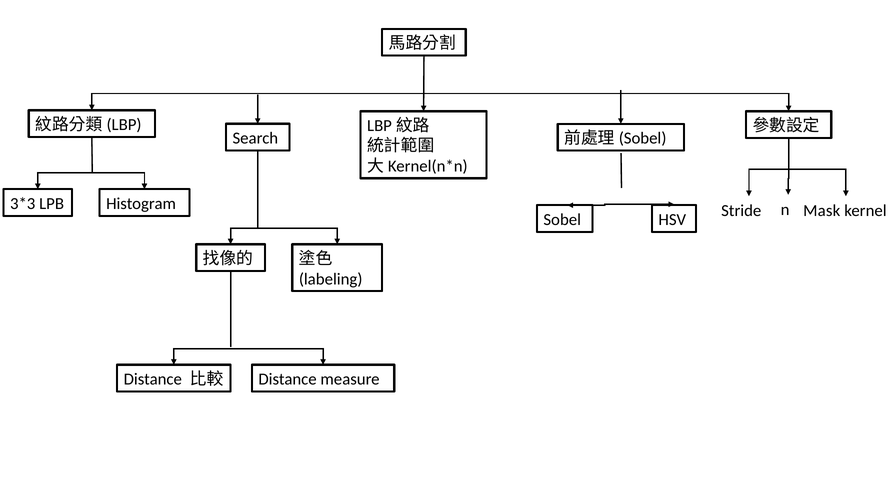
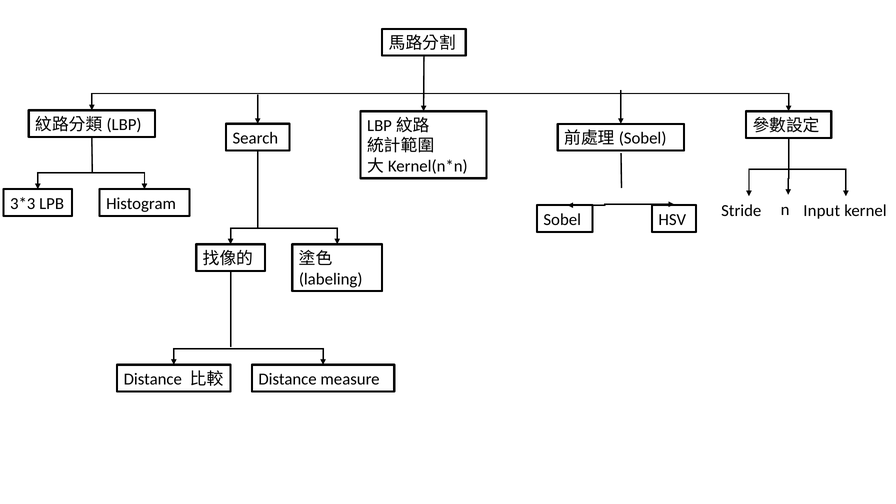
Mask: Mask -> Input (822, 211)
